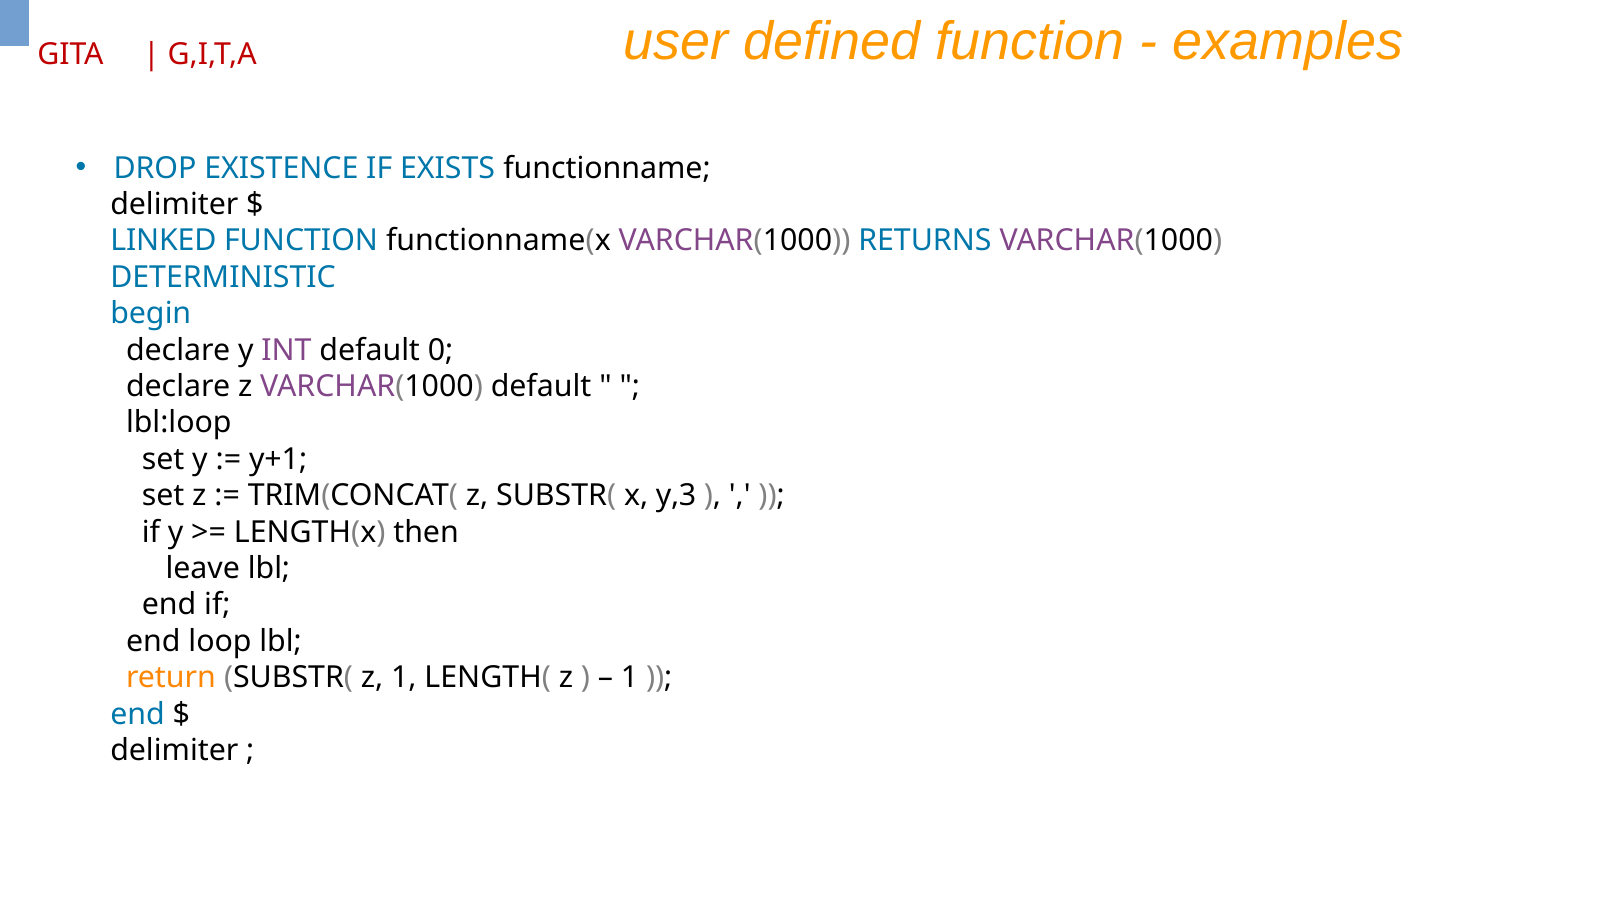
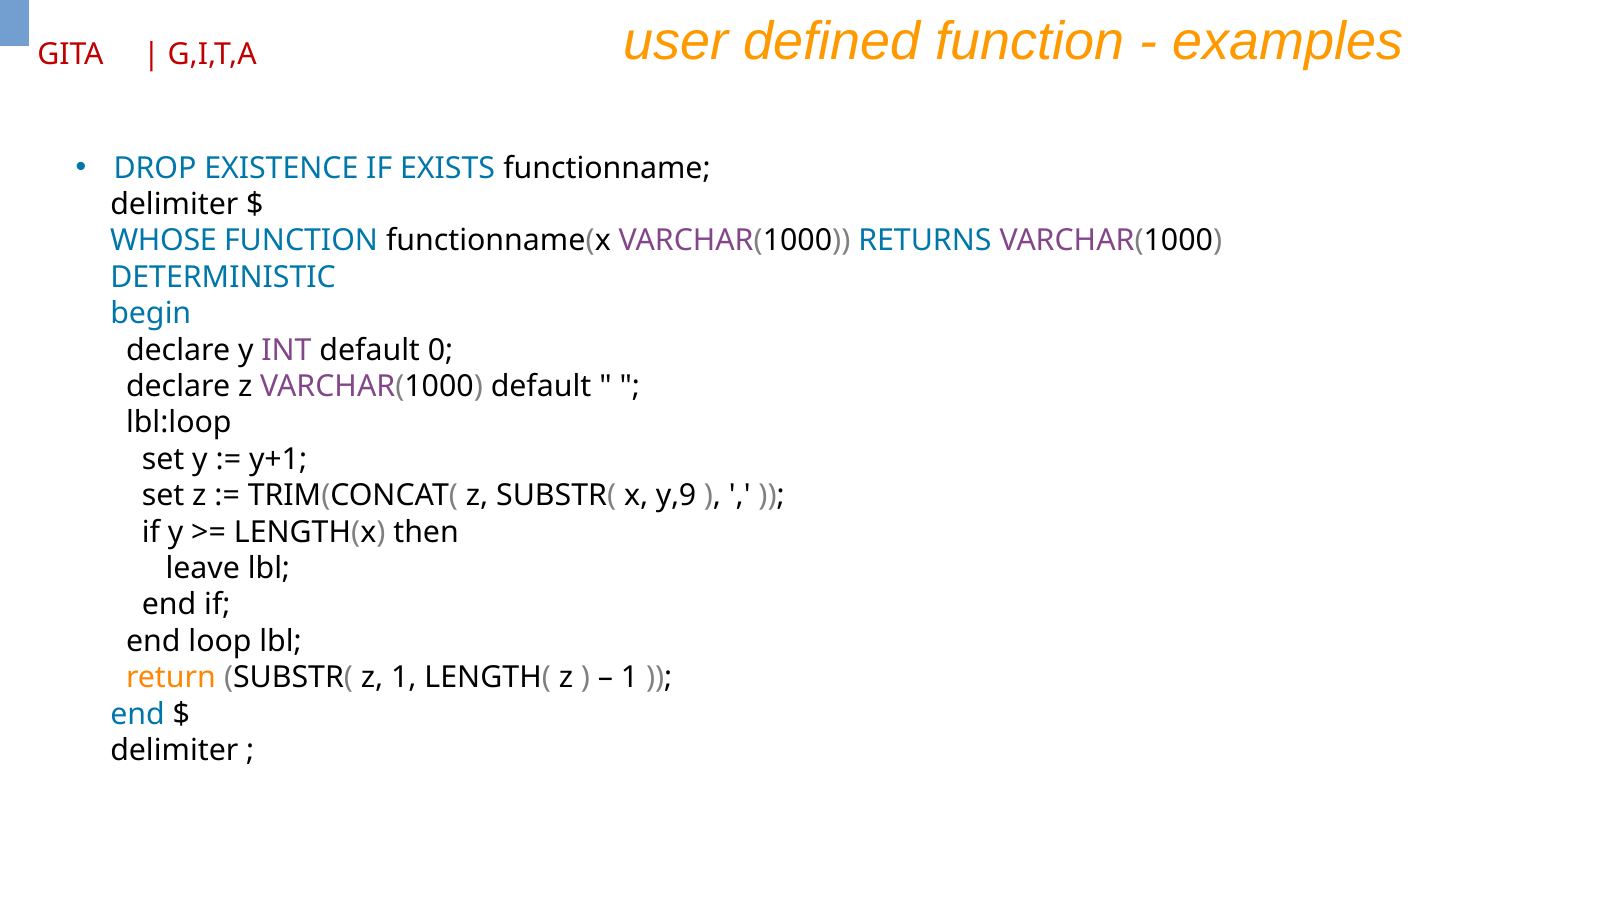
LINKED: LINKED -> WHOSE (163, 241)
y,3: y,3 -> y,9 (676, 496)
